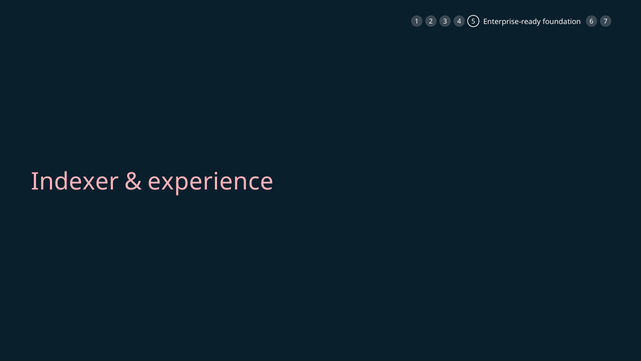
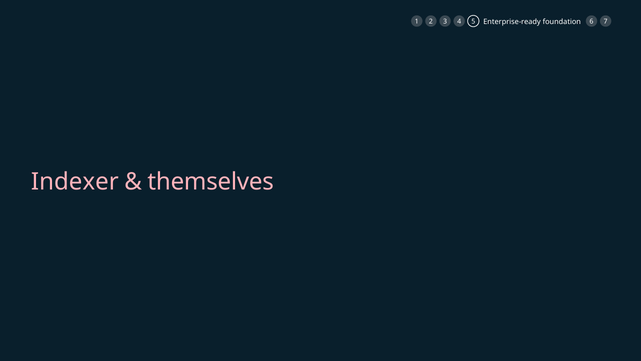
experience: experience -> themselves (211, 182)
